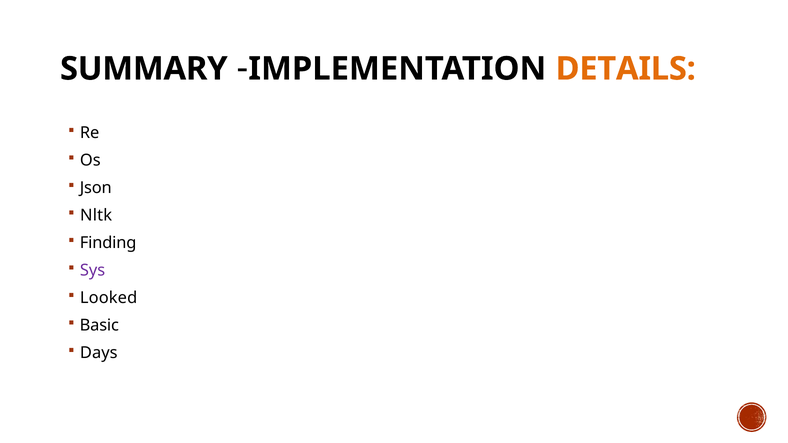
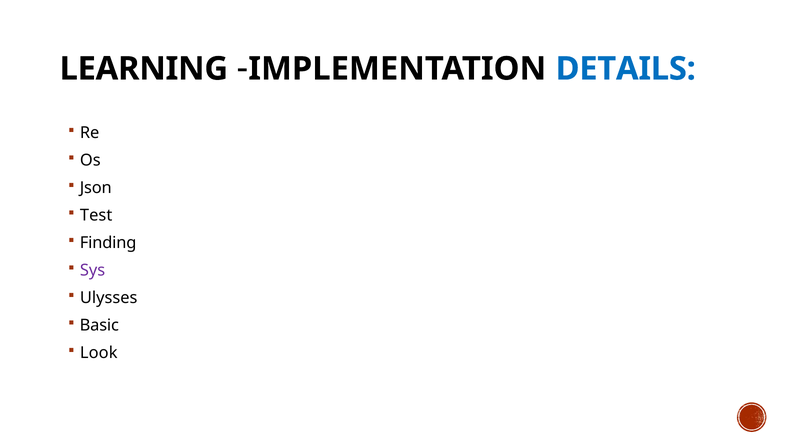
SUMMARY: SUMMARY -> LEARNING (144, 69)
DETAILS colour: orange -> blue (626, 69)
Nltk: Nltk -> Test (96, 215)
Looked: Looked -> Ulysses (109, 298)
Days: Days -> Look (99, 353)
